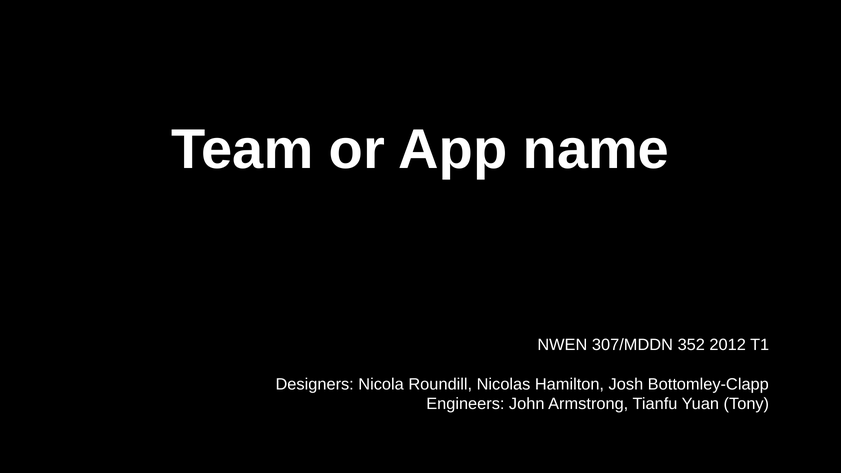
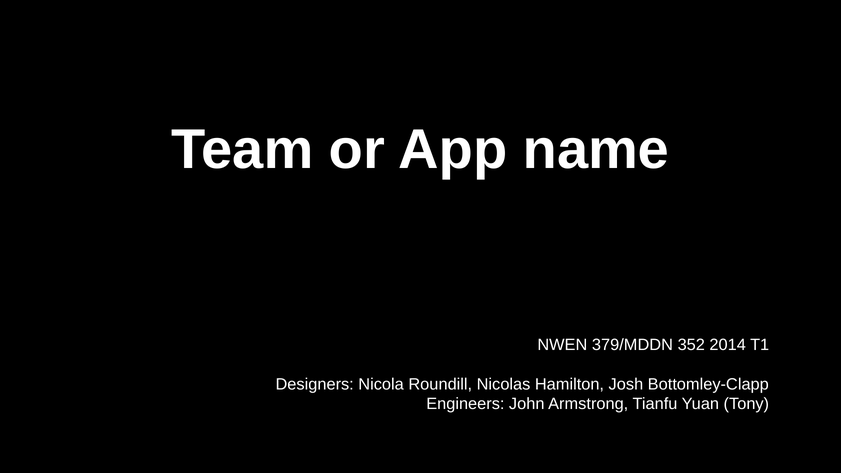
307/MDDN: 307/MDDN -> 379/MDDN (632, 345)
2012: 2012 -> 2014 (728, 345)
